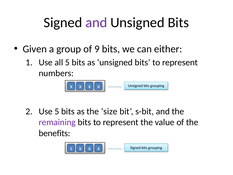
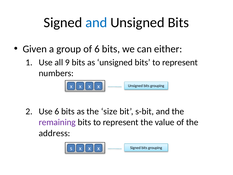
and colour: purple -> blue (96, 23)
of 9: 9 -> 6 (97, 49)
all 5: 5 -> 9 (67, 62)
Use 5: 5 -> 6 (57, 111)
benefits: benefits -> address (54, 133)
